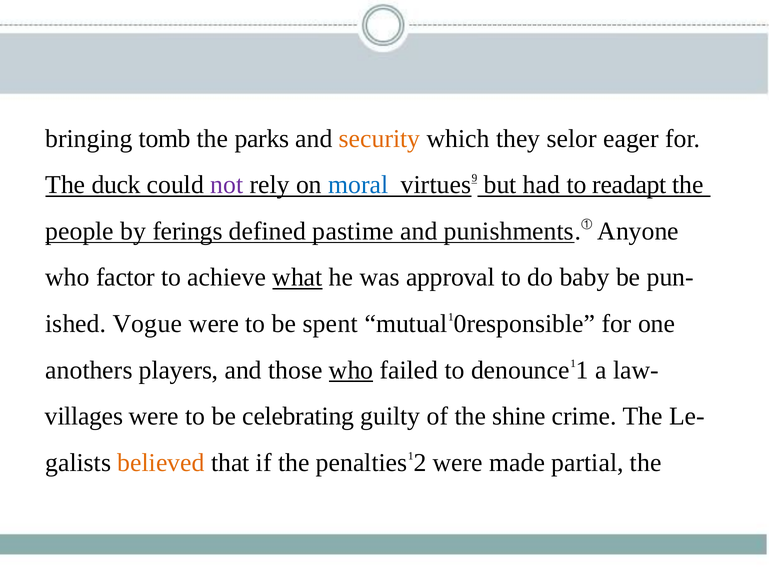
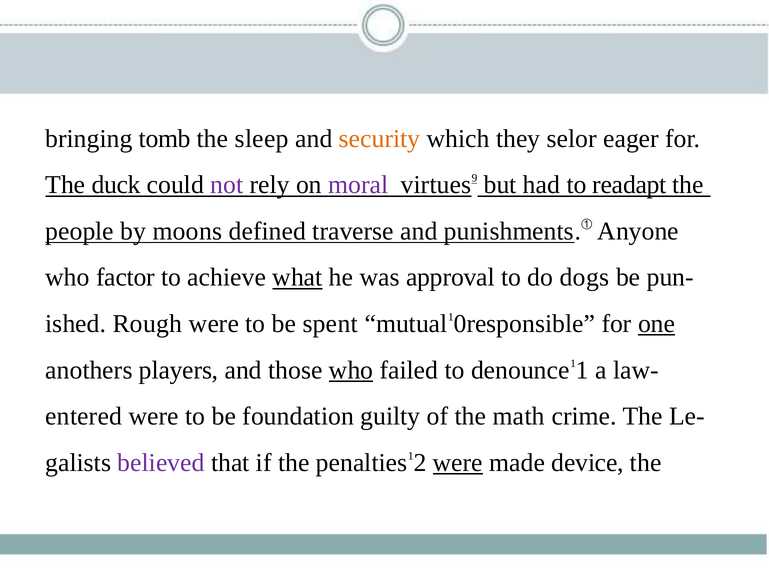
parks: parks -> sleep (262, 139)
moral colour: blue -> purple (358, 185)
ferings: ferings -> moons (187, 231)
pastime: pastime -> traverse (353, 231)
baby: baby -> dogs (585, 278)
Vogue: Vogue -> Rough (147, 324)
one underline: none -> present (657, 324)
villages: villages -> entered (84, 417)
celebrating: celebrating -> foundation (298, 417)
shine: shine -> math (519, 417)
believed colour: orange -> purple (161, 463)
were underline: none -> present (458, 463)
partial: partial -> device (588, 463)
